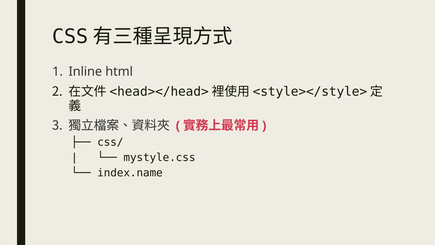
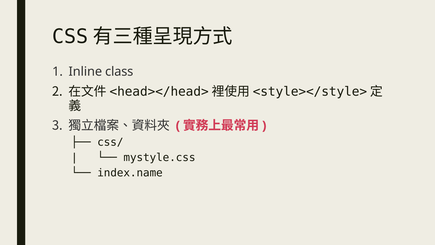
html: html -> class (119, 72)
